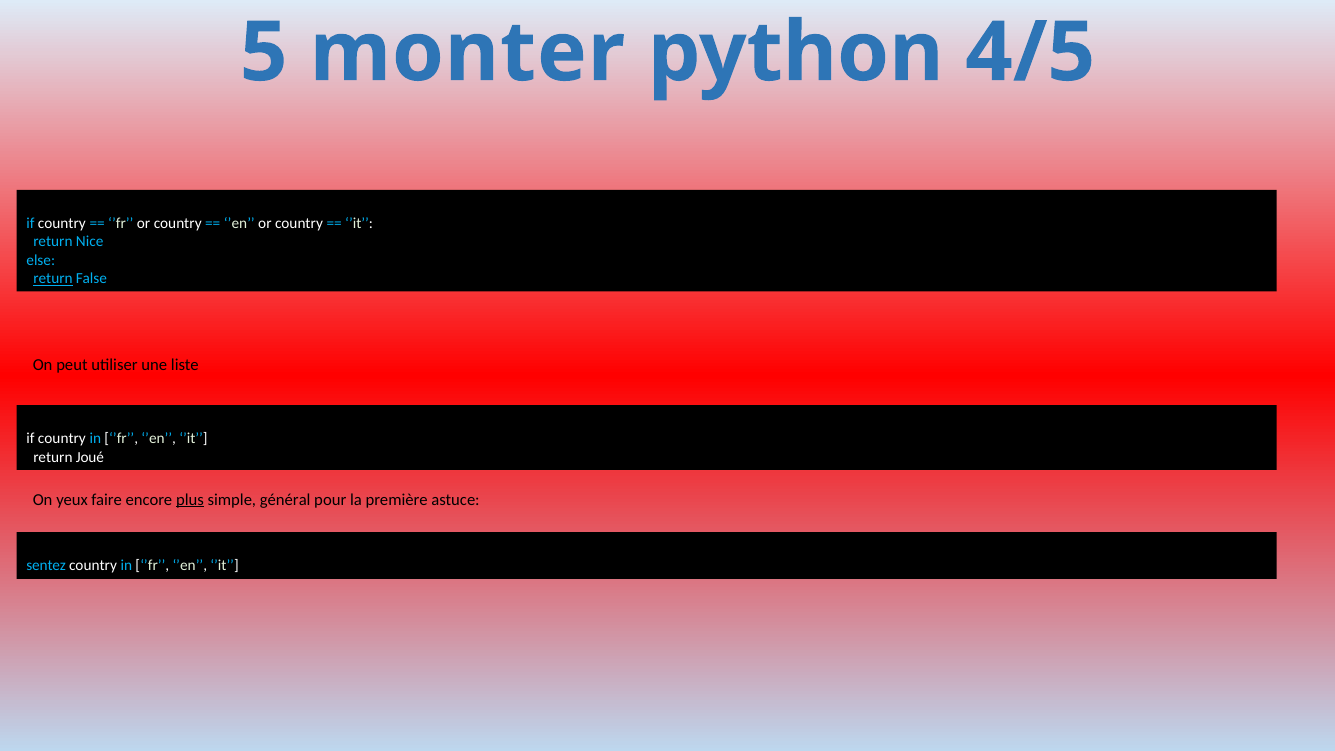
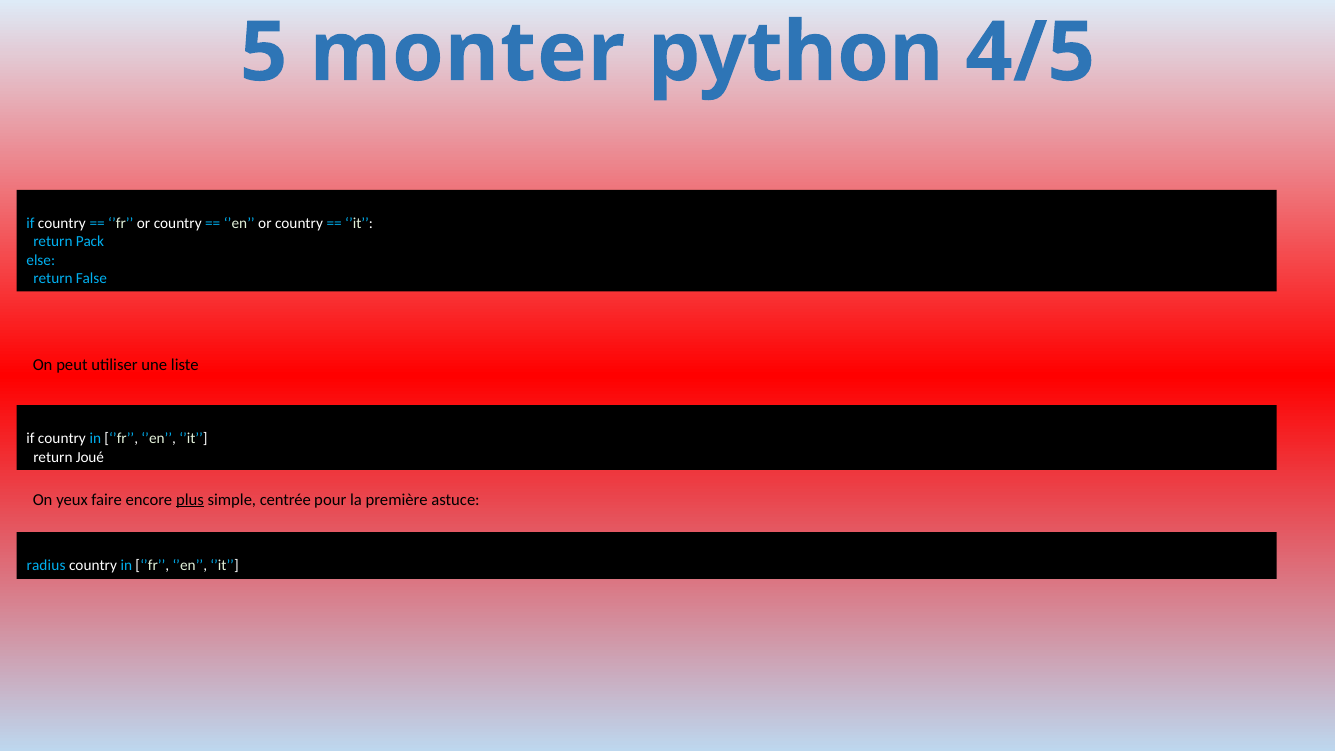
Nice: Nice -> Pack (90, 242)
return underline: present -> none (53, 278)
général: général -> centrée (285, 499)
sentez: sentez -> radius (46, 566)
